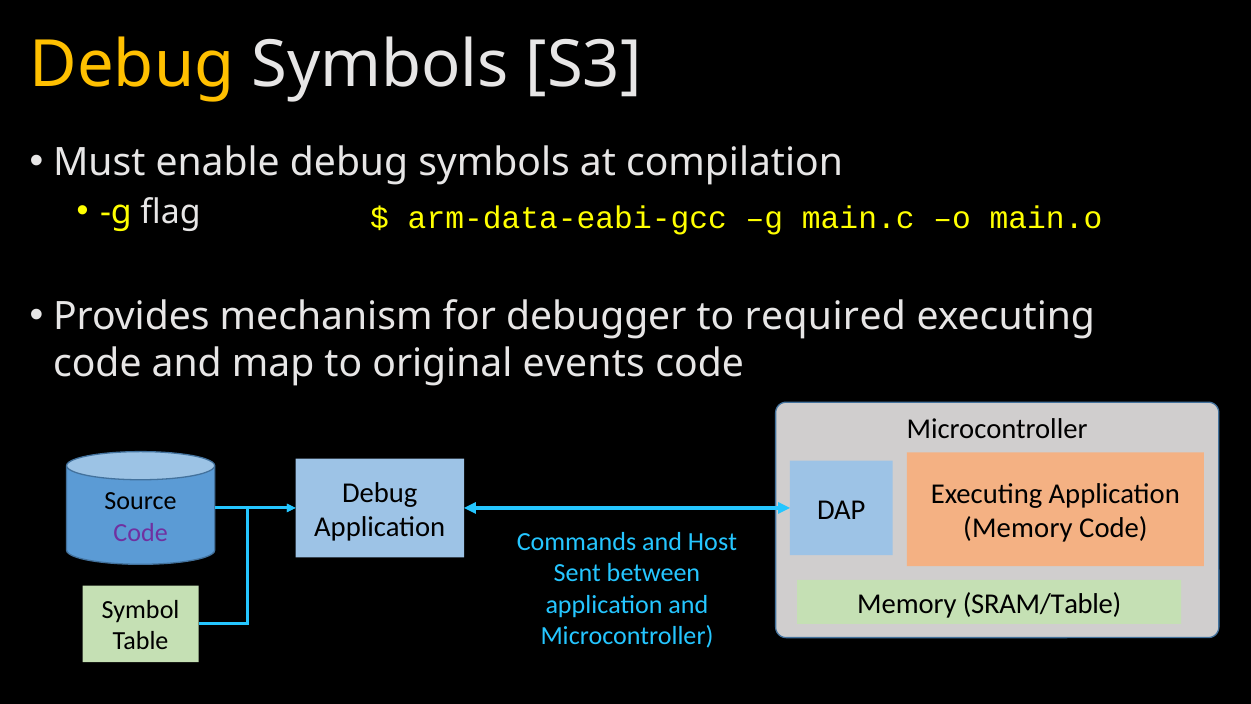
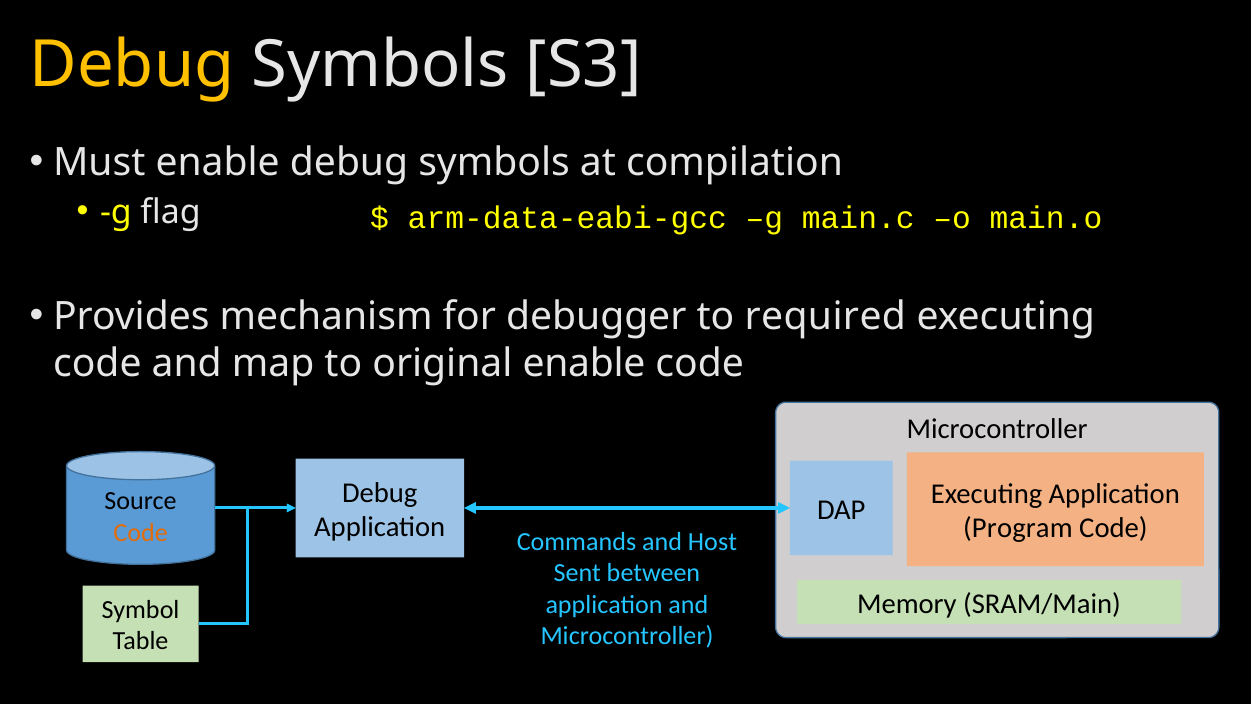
original events: events -> enable (584, 364)
Memory: Memory -> Program (1018, 528)
Code colour: purple -> orange (141, 532)
SRAM/Table: SRAM/Table -> SRAM/Main (1042, 604)
